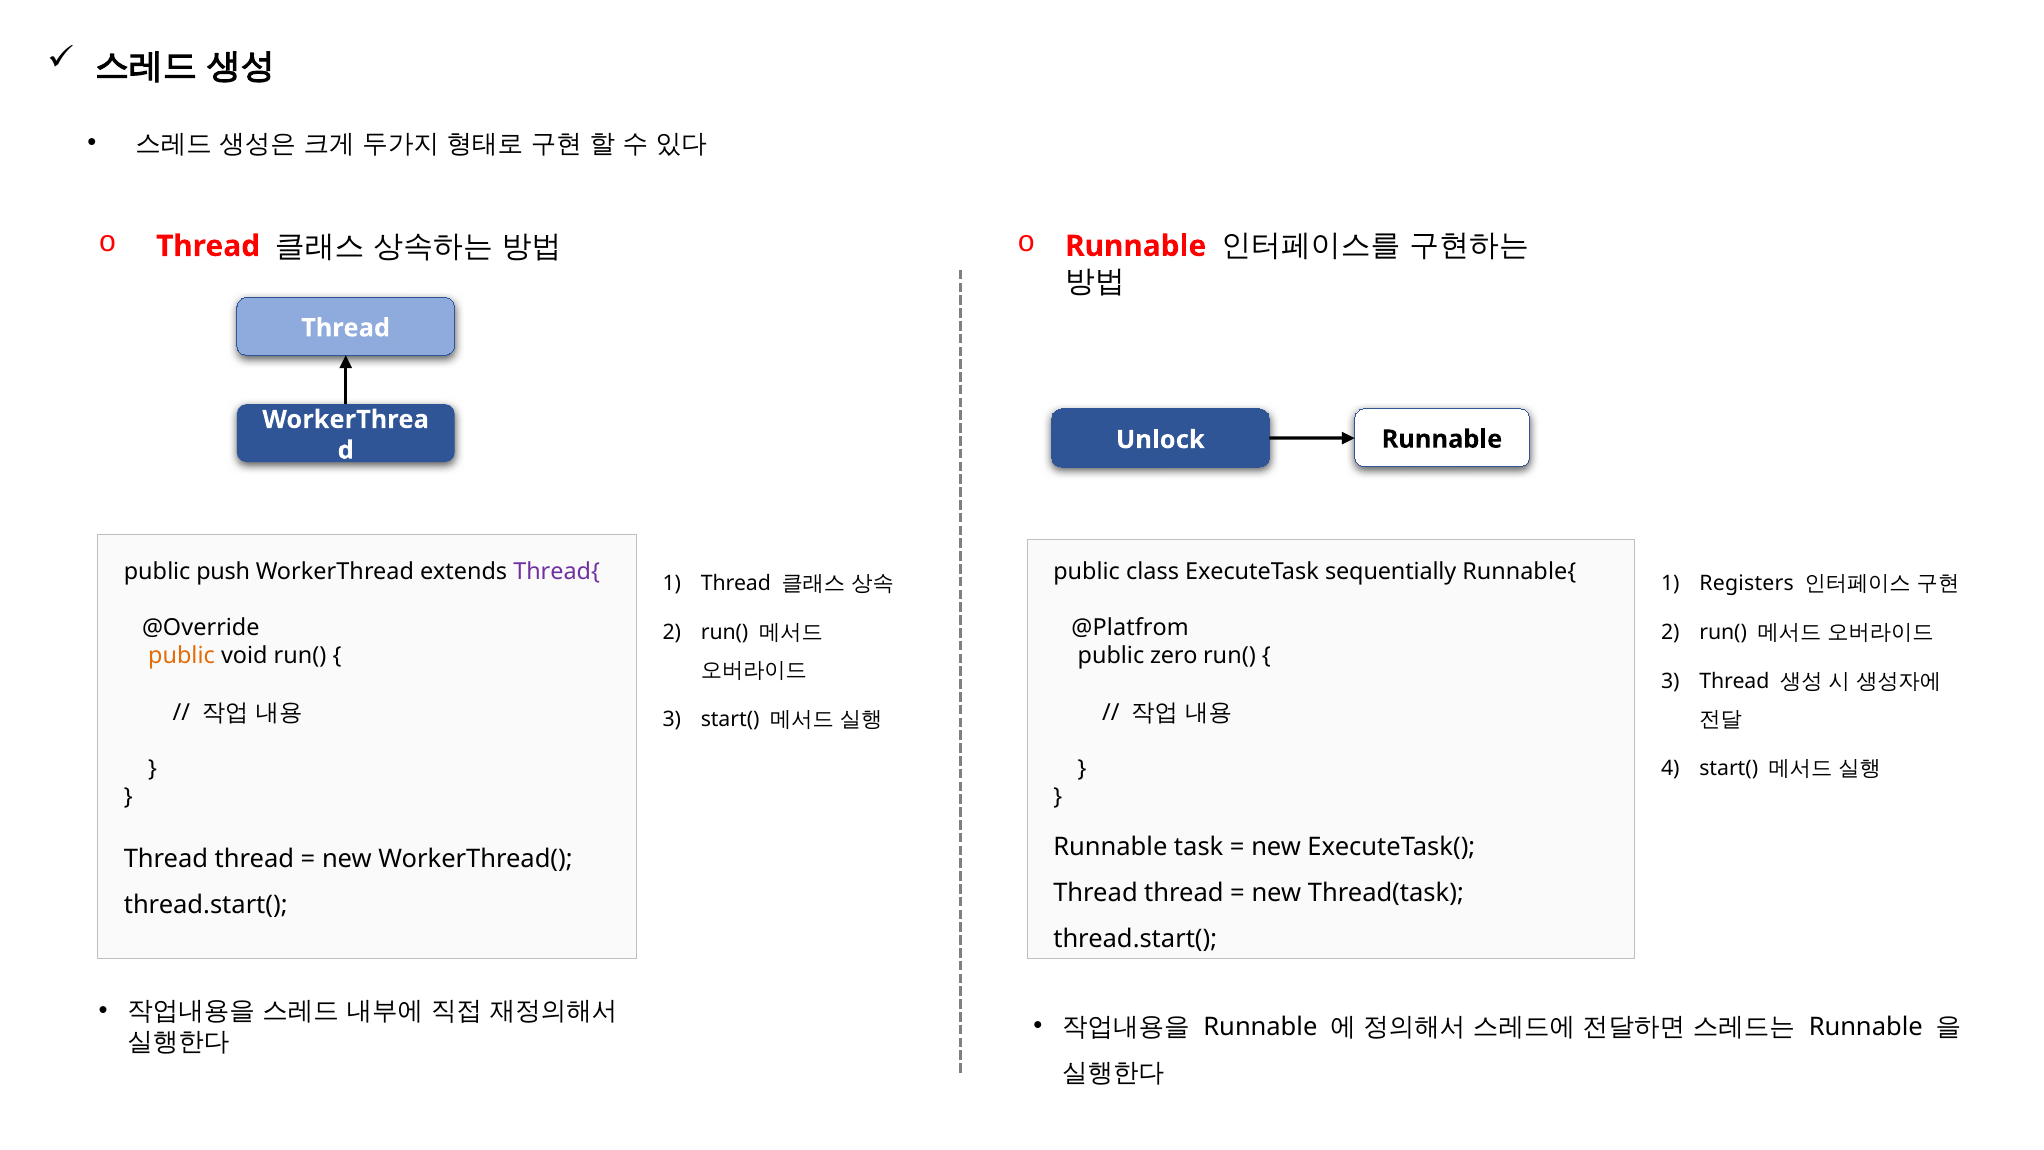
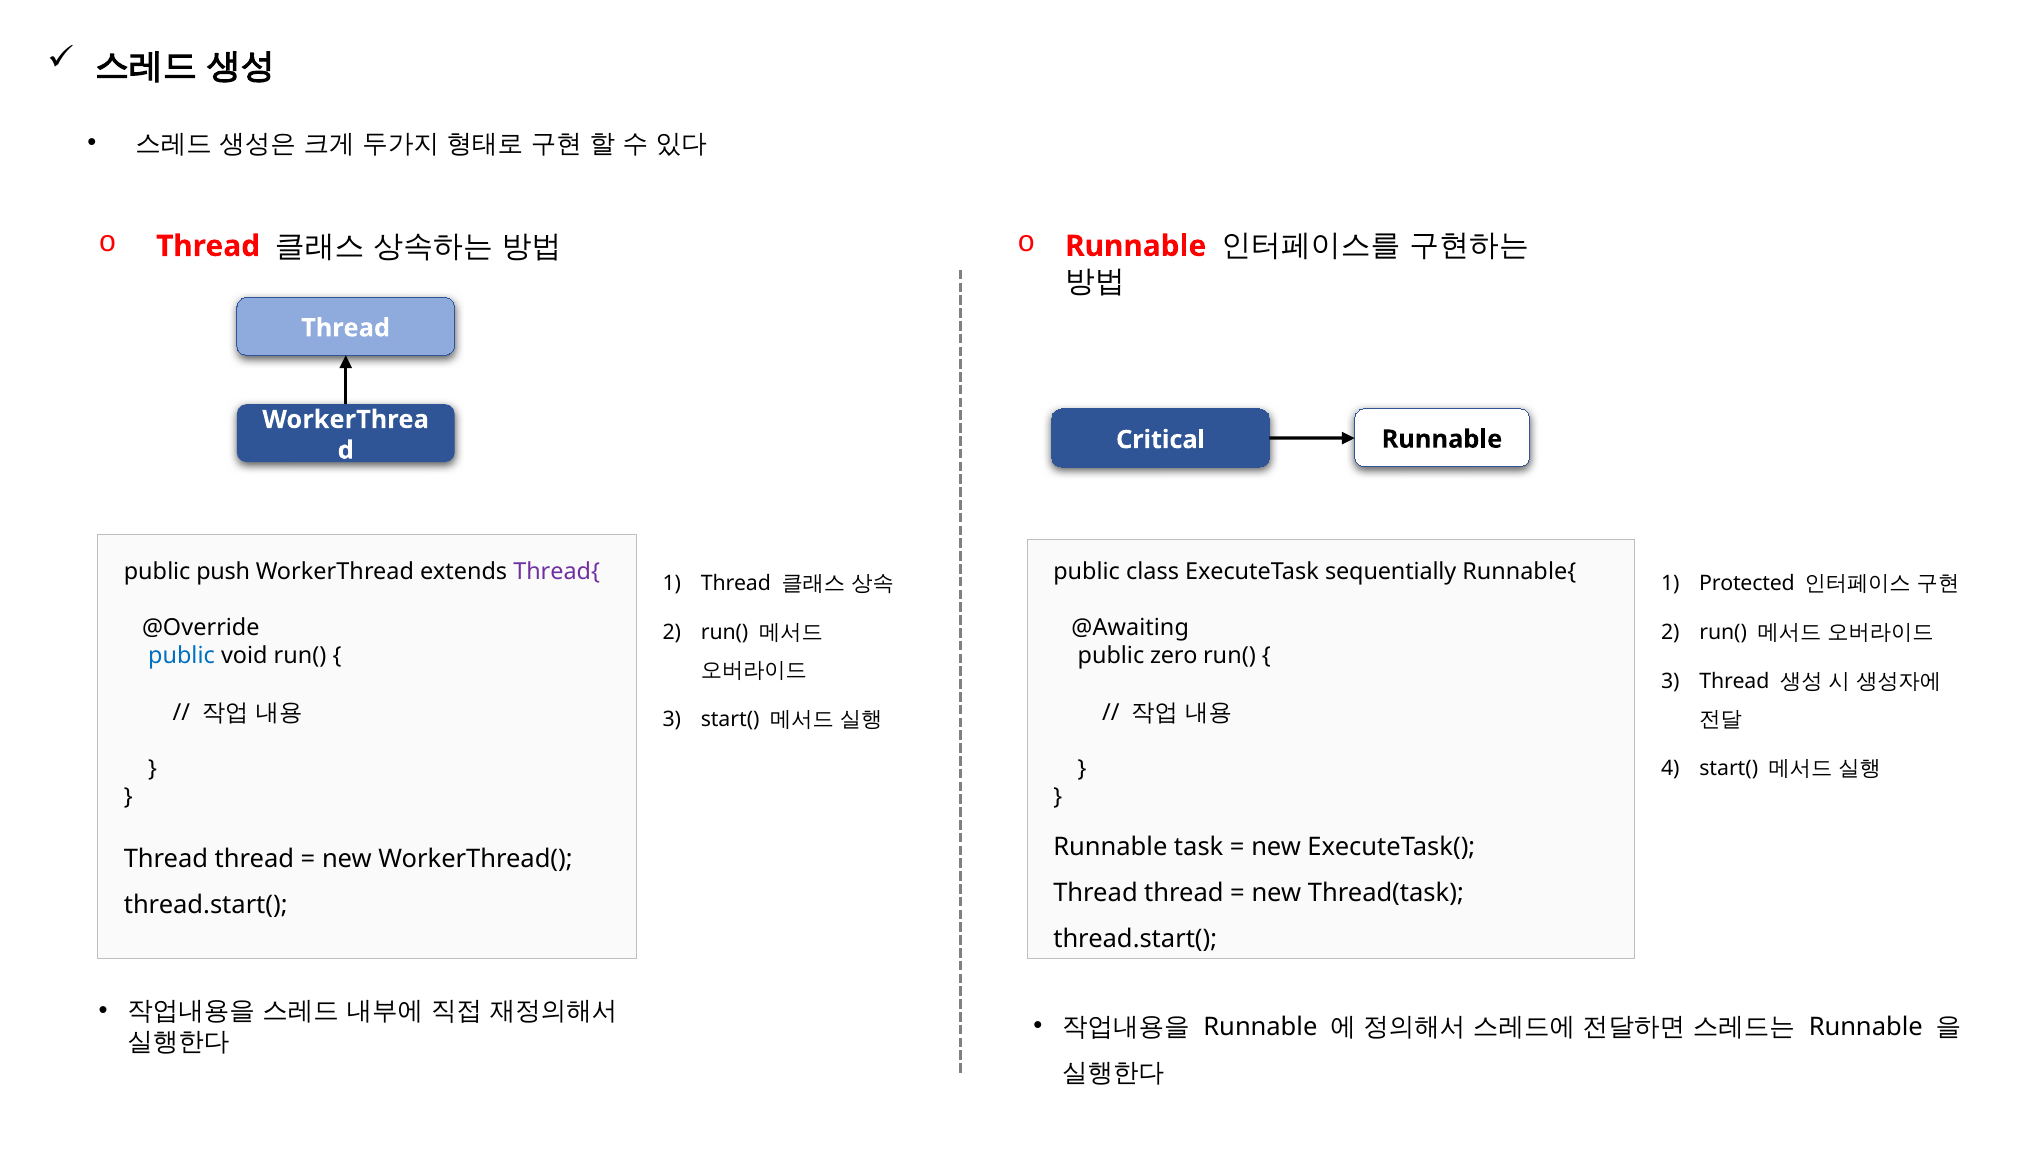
Unlock: Unlock -> Critical (1161, 440)
Registers: Registers -> Protected (1747, 583)
@Platfrom: @Platfrom -> @Awaiting (1130, 628)
public colour: orange -> blue (181, 656)
